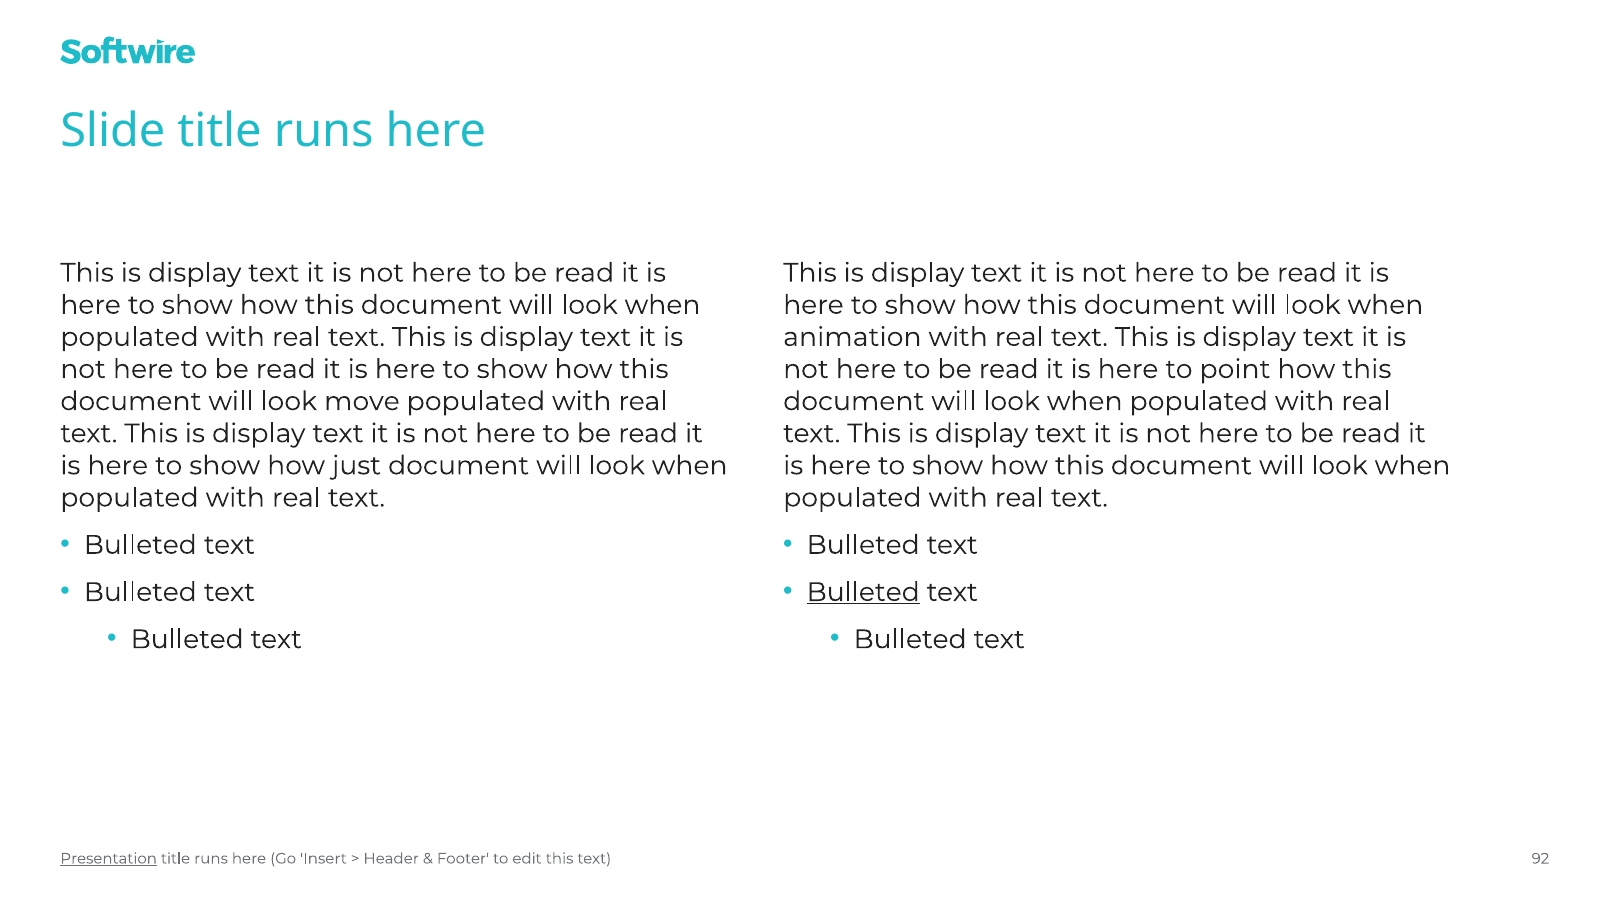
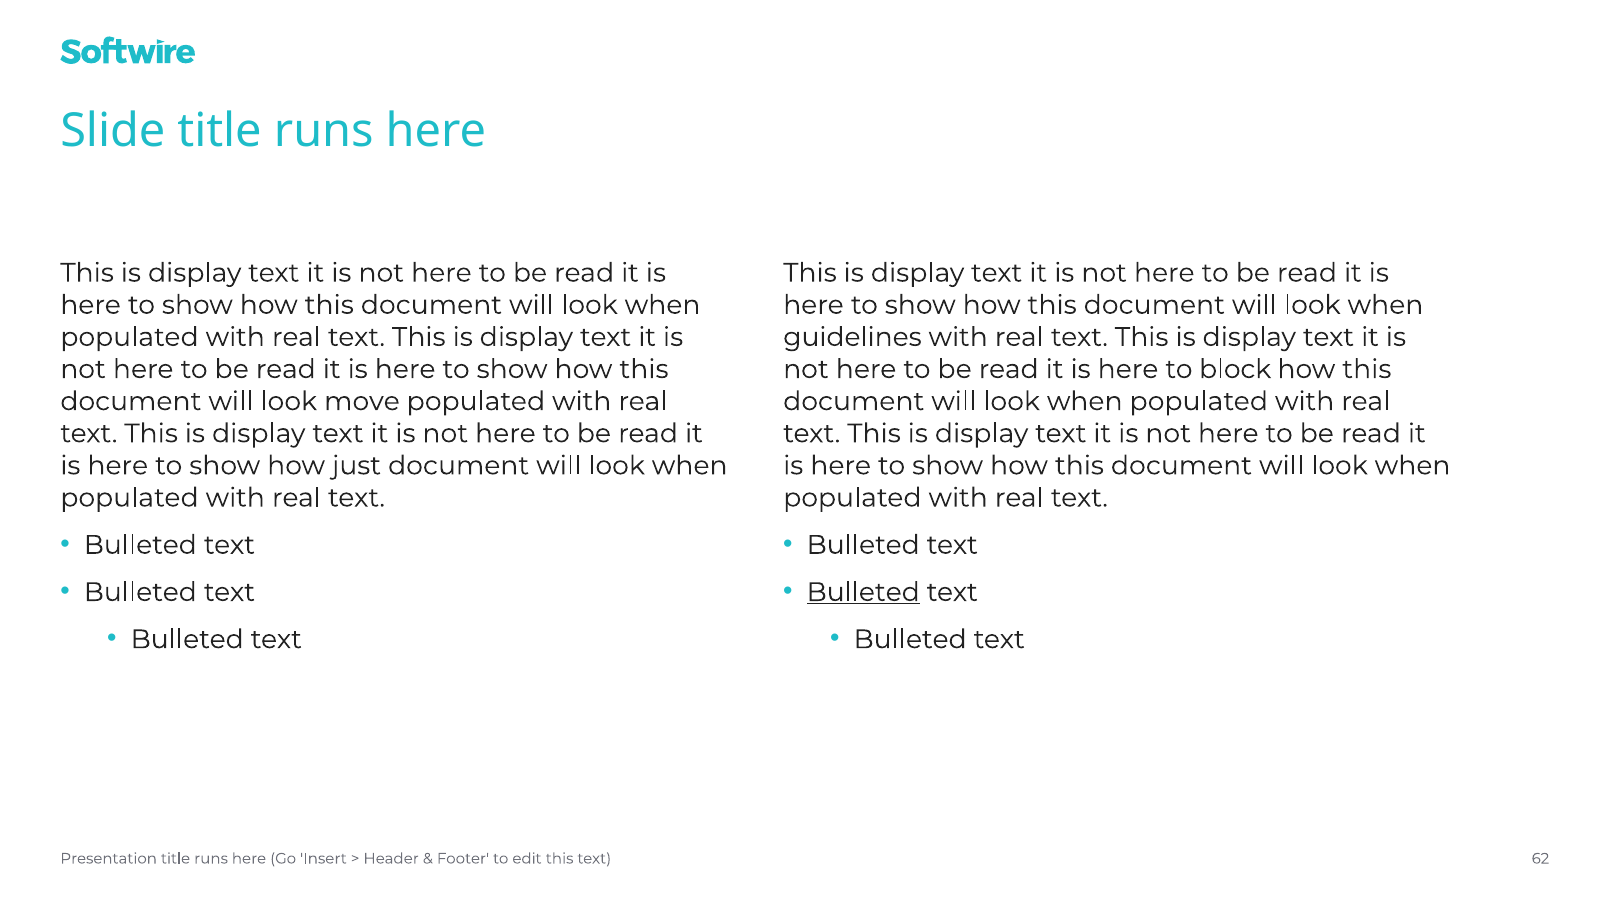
animation: animation -> guidelines (852, 337)
point: point -> block (1235, 369)
Presentation underline: present -> none (109, 859)
92: 92 -> 62 (1540, 859)
